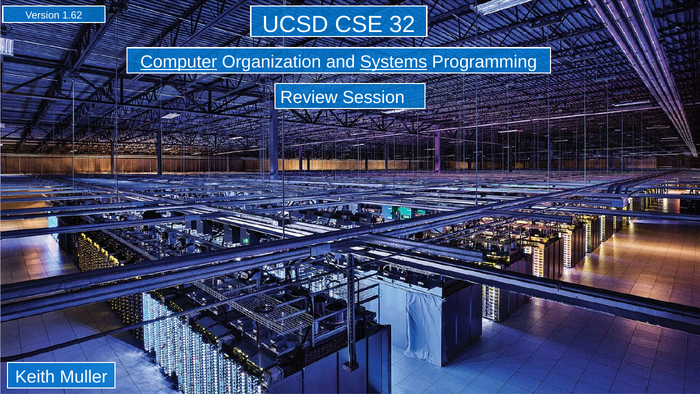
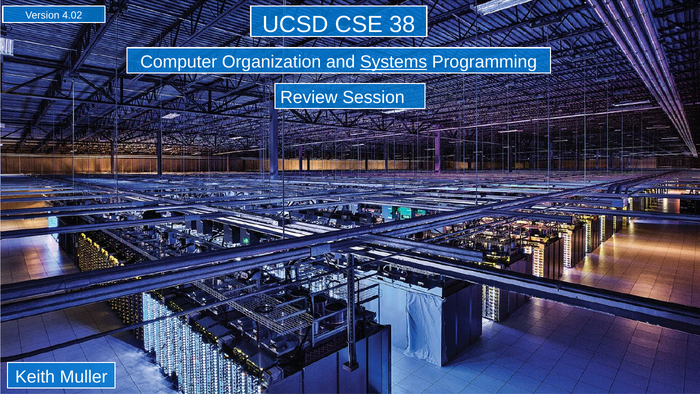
1.62: 1.62 -> 4.02 (72, 16)
32: 32 -> 38 (402, 24)
Computer underline: present -> none (179, 62)
